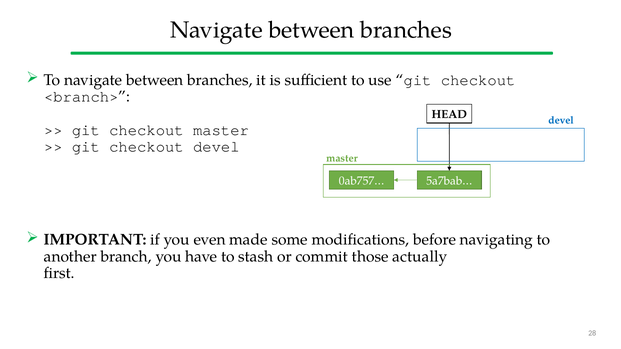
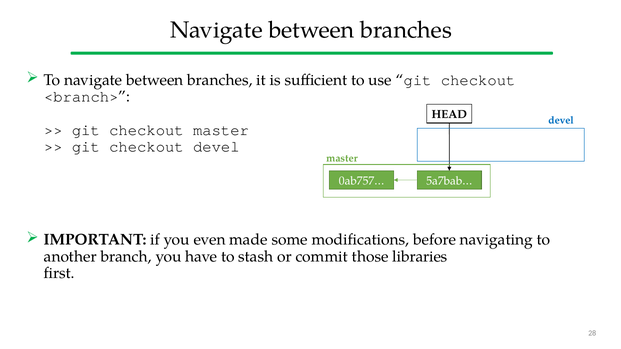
actually: actually -> libraries (420, 257)
